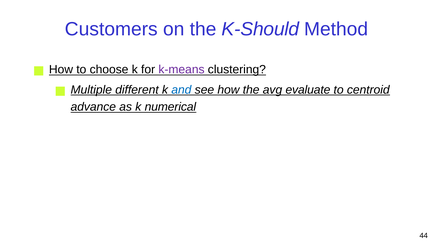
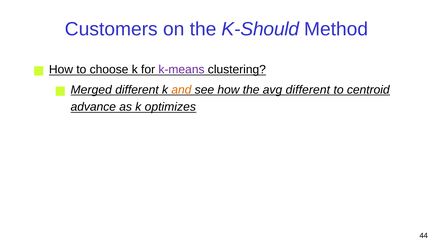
Multiple: Multiple -> Merged (91, 90)
and colour: blue -> orange (181, 90)
avg evaluate: evaluate -> different (308, 90)
numerical: numerical -> optimizes (170, 107)
